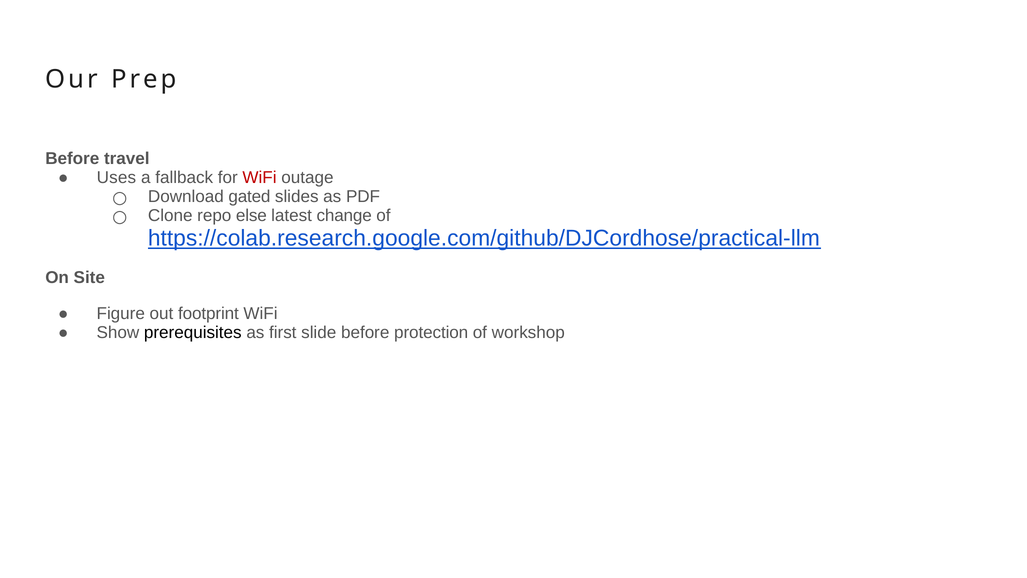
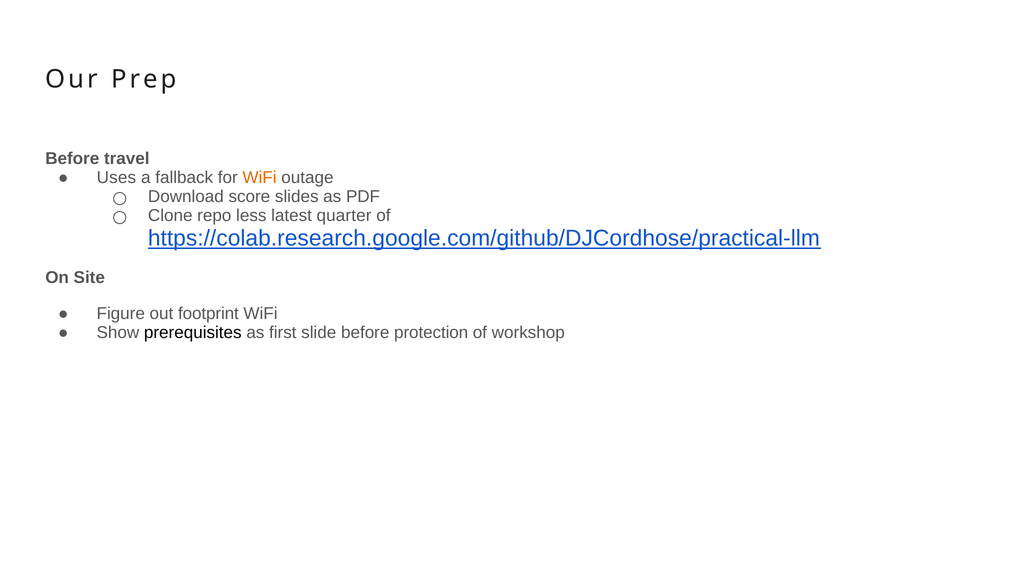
WiFi colour: red -> orange (260, 178)
gated: gated -> score (249, 197)
else: else -> less (251, 216)
change: change -> quarter (344, 216)
